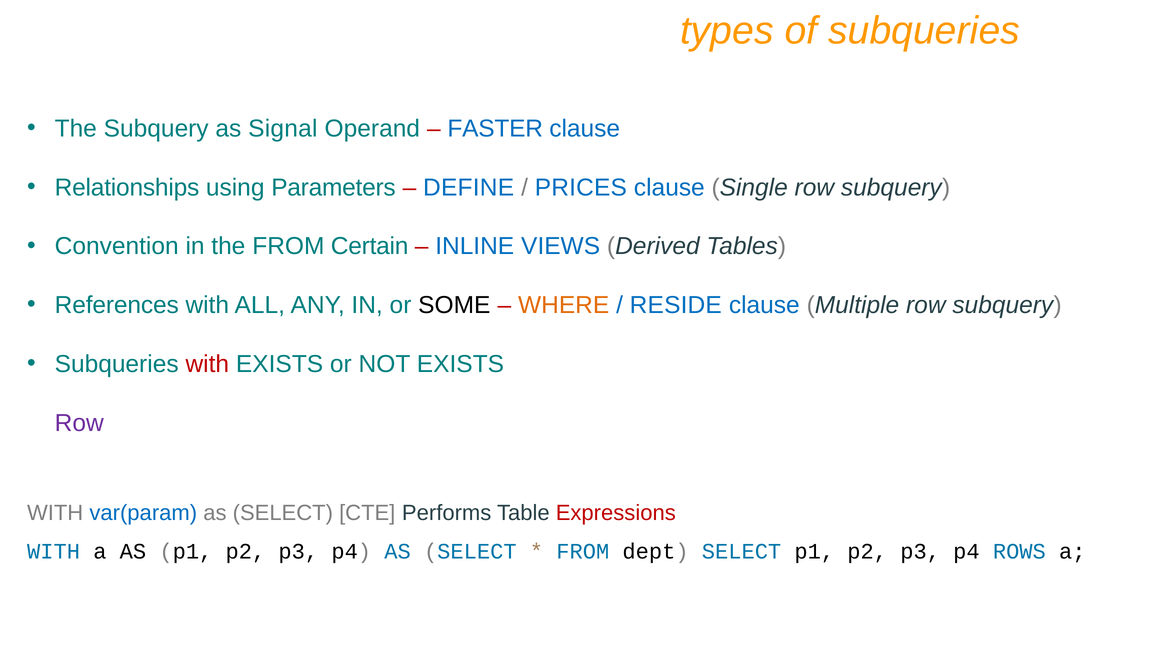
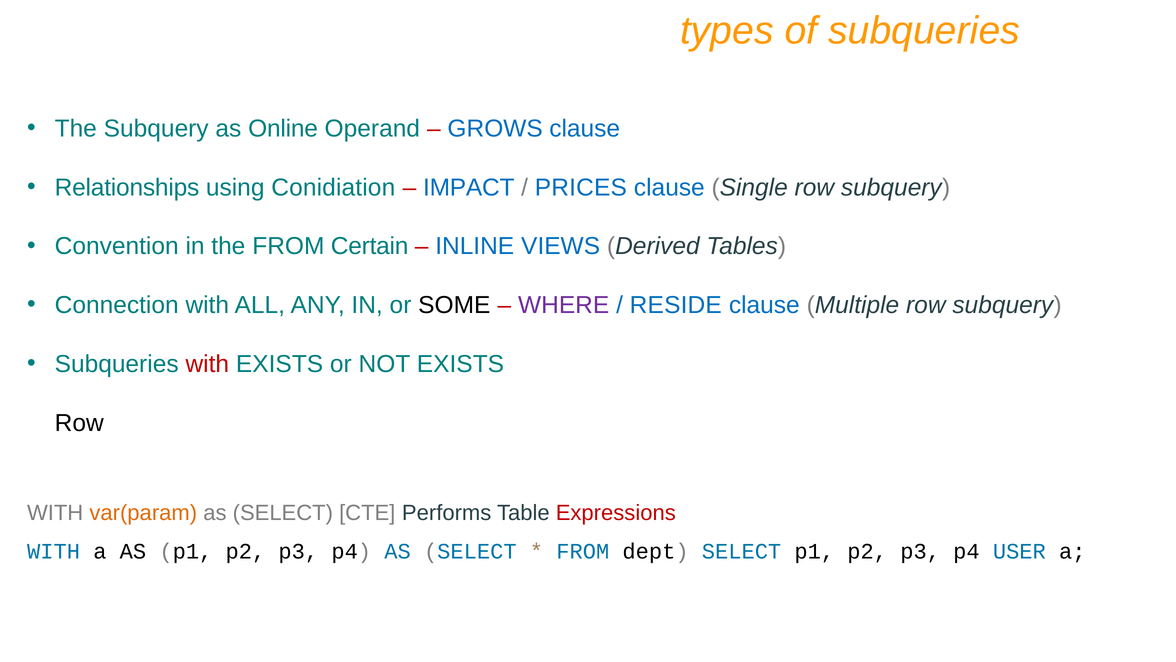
Signal: Signal -> Online (283, 129)
FASTER: FASTER -> GROWS (495, 129)
Parameters: Parameters -> Conidiation (333, 187)
DEFINE: DEFINE -> IMPACT (469, 187)
References: References -> Connection (117, 305)
WHERE colour: orange -> purple (564, 305)
Row colour: purple -> black (79, 423)
var(param colour: blue -> orange (143, 513)
ROWS: ROWS -> USER (1019, 551)
